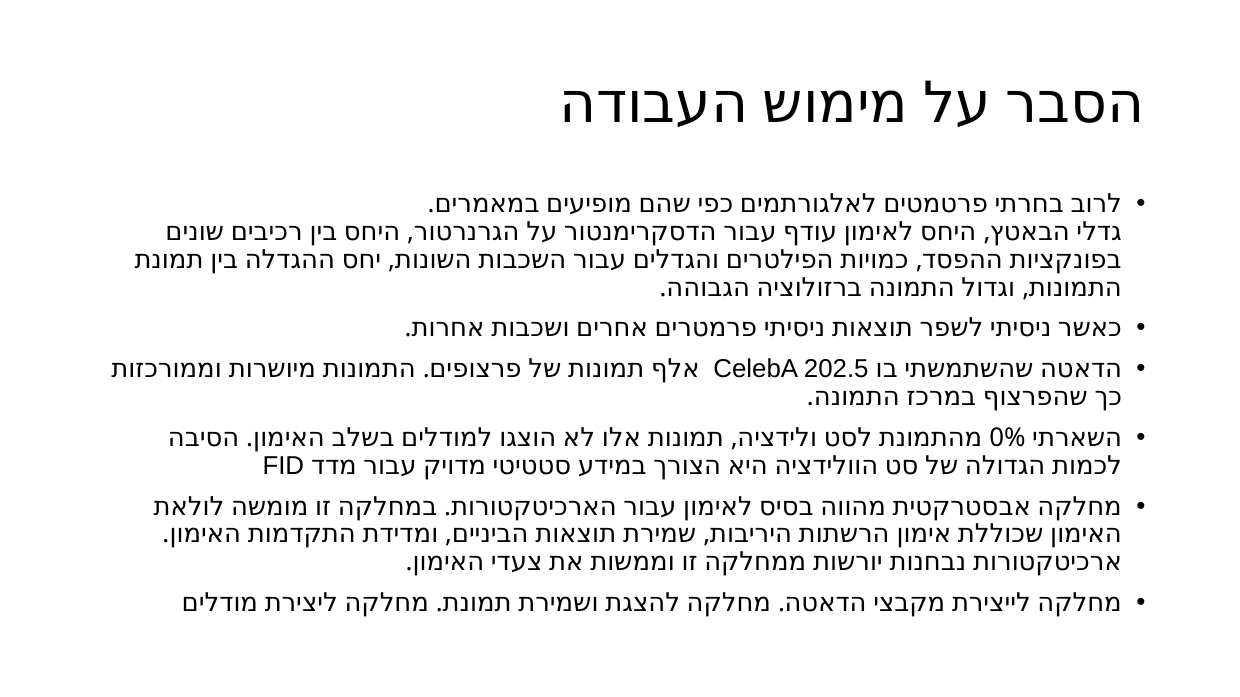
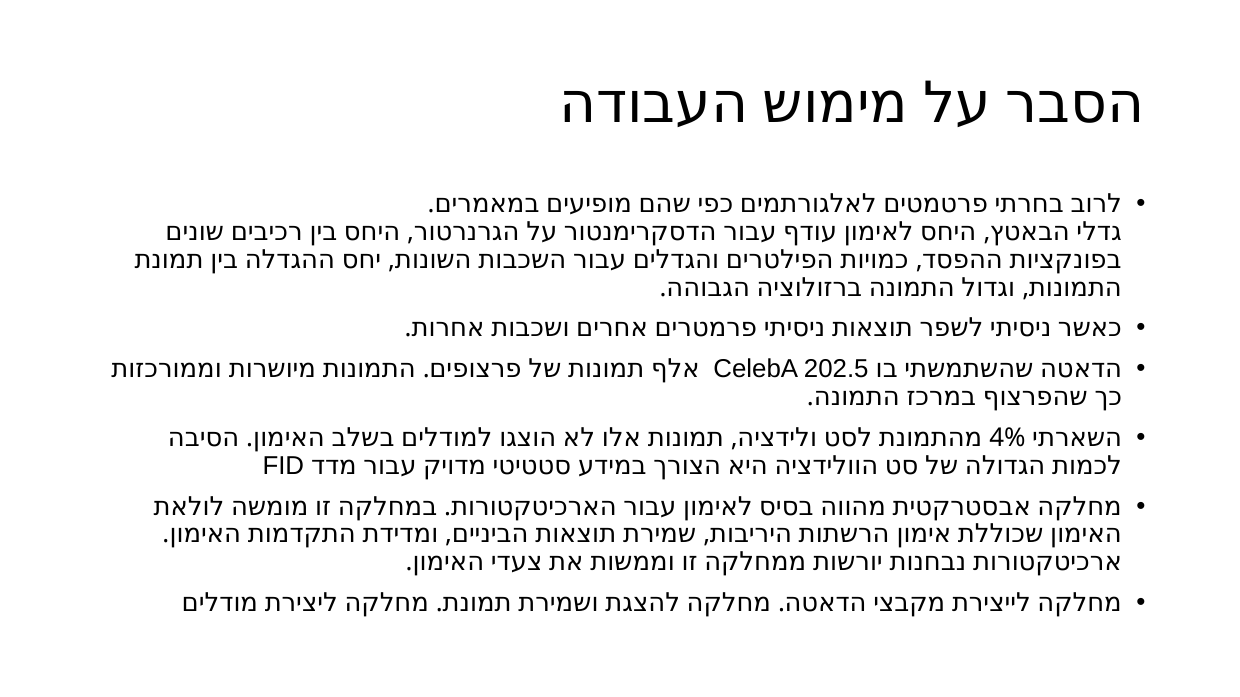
0%: 0% -> 4% (1007, 438)
